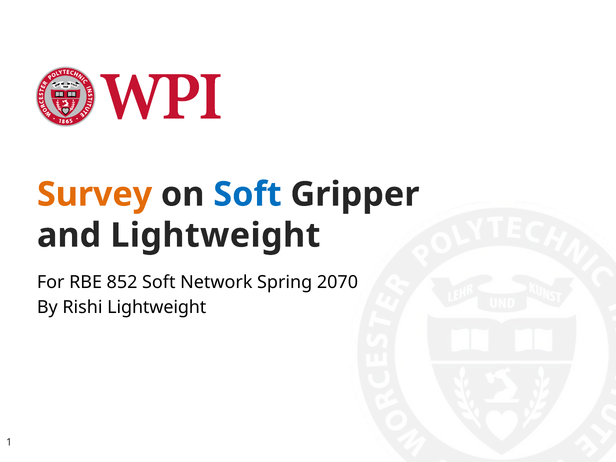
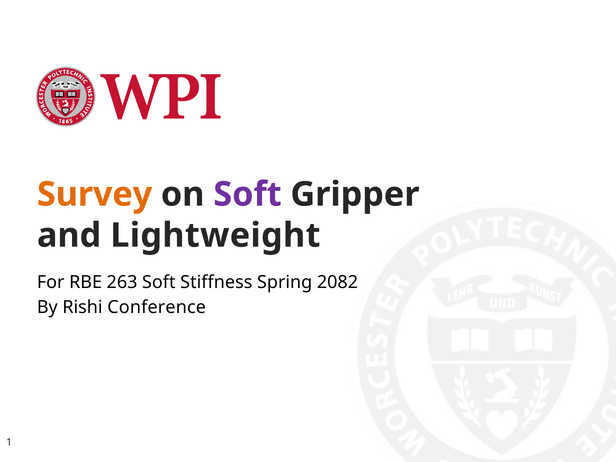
Soft colour: blue -> purple (247, 194)
852: 852 -> 263 (122, 283)
Network: Network -> Stiffness (216, 283)
2070: 2070 -> 2082 (337, 283)
Rishi Lightweight: Lightweight -> Conference (157, 307)
